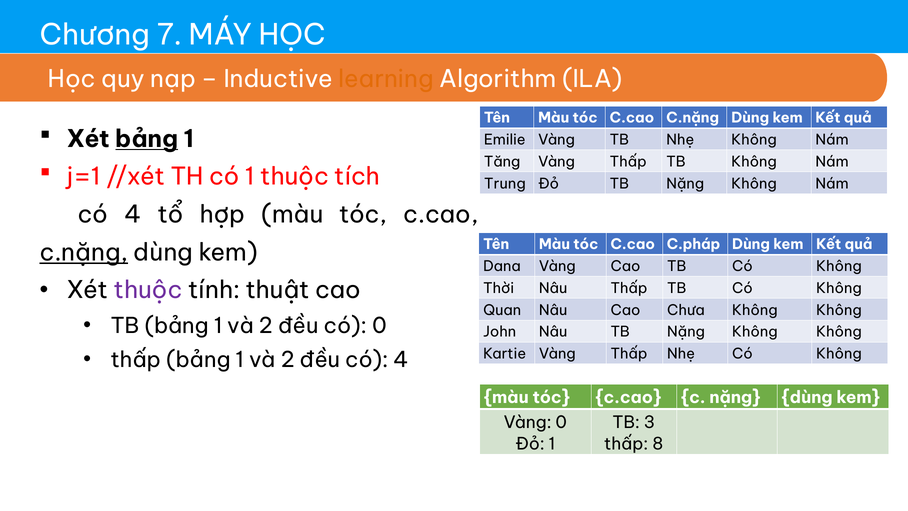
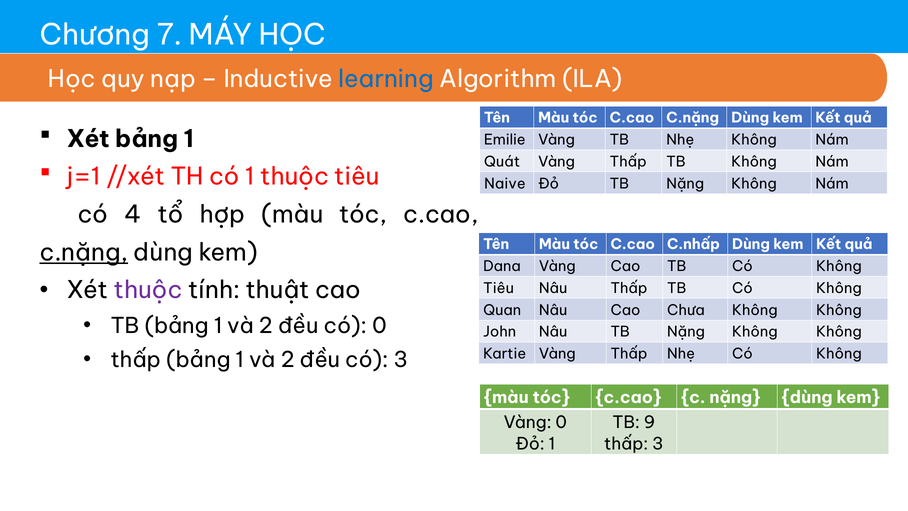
learning colour: orange -> blue (386, 79)
bảng underline: present -> none (147, 139)
Tăng: Tăng -> Quát (502, 162)
thuộc tích: tích -> tiêu (357, 177)
Trung: Trung -> Naive (505, 184)
C.pháp: C.pháp -> C.nhấp (693, 245)
Thời: Thời -> Tiêu (499, 288)
đều có 4: 4 -> 3 (401, 360)
3: 3 -> 9 (650, 422)
thấp 8: 8 -> 3 (658, 444)
